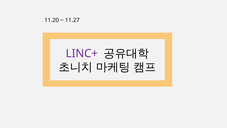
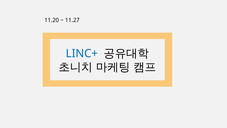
LINC+ colour: purple -> blue (82, 53)
